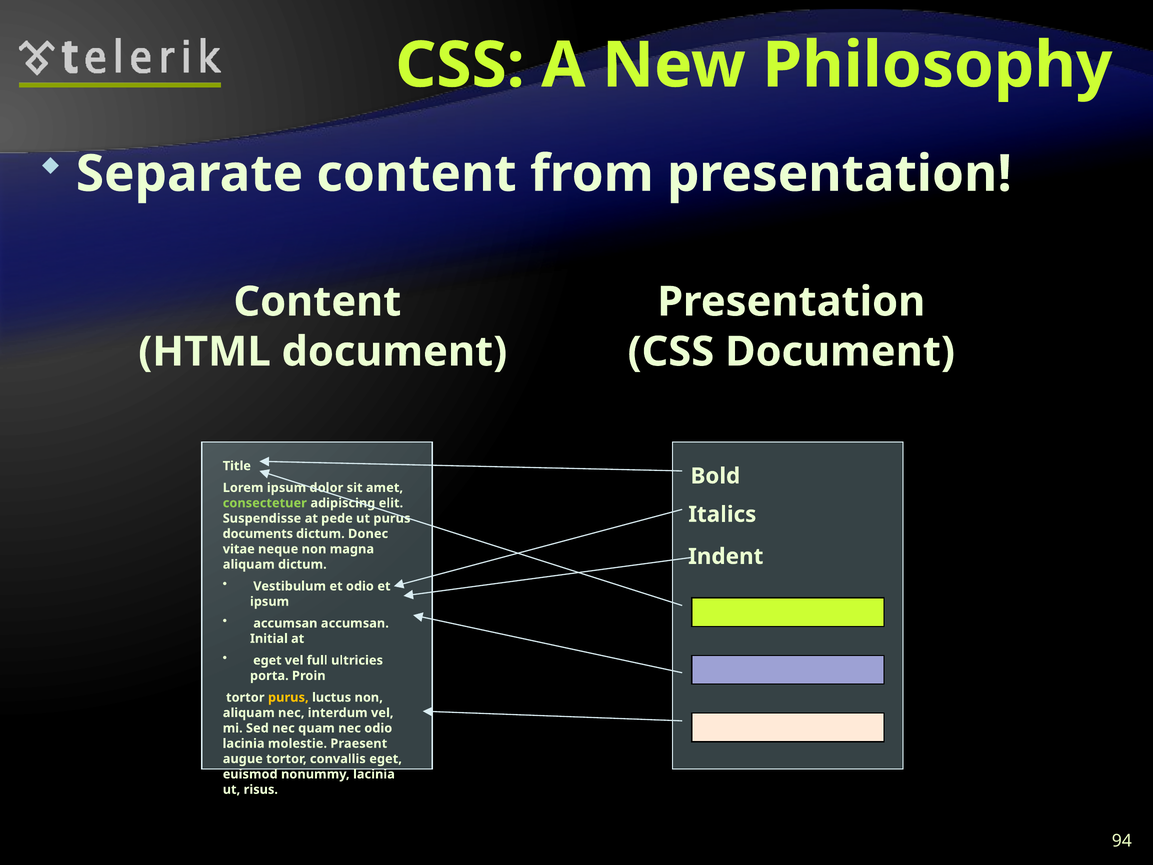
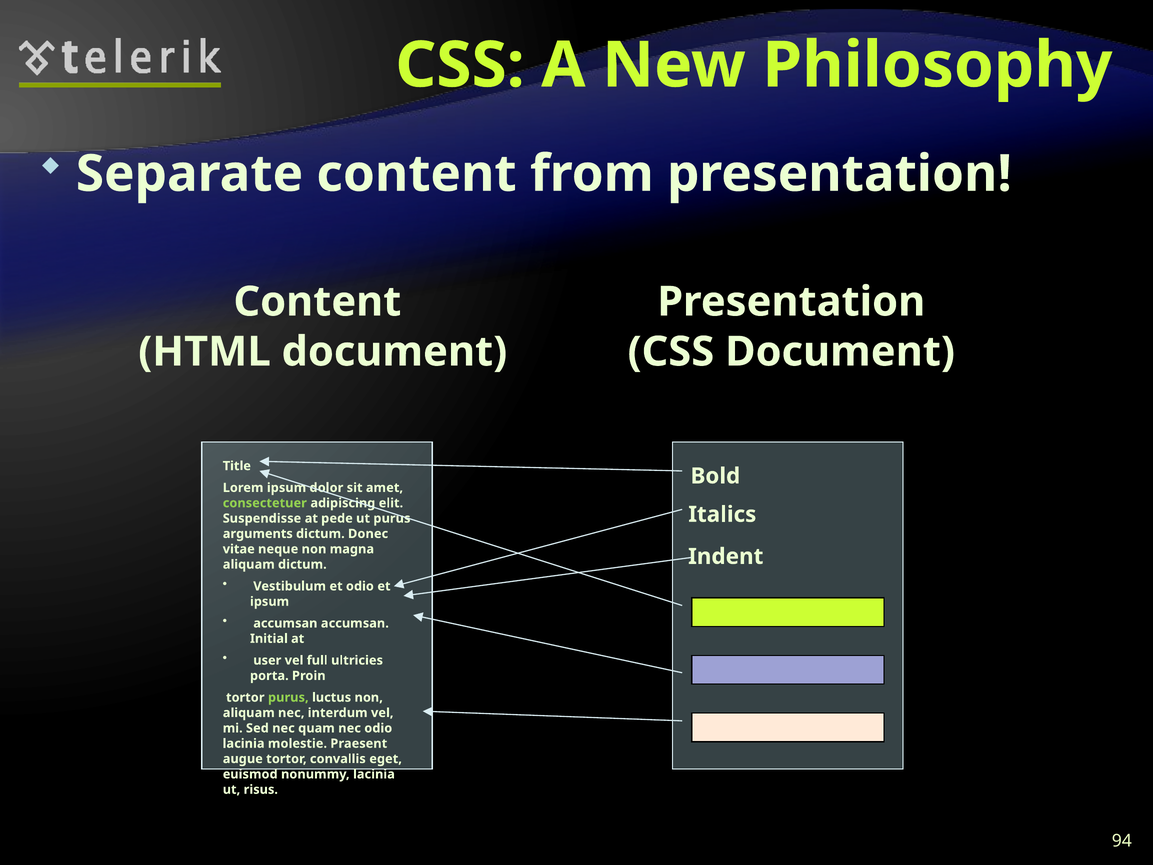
documents: documents -> arguments (258, 534)
eget: eget -> user (267, 660)
purus colour: yellow -> light green (288, 697)
